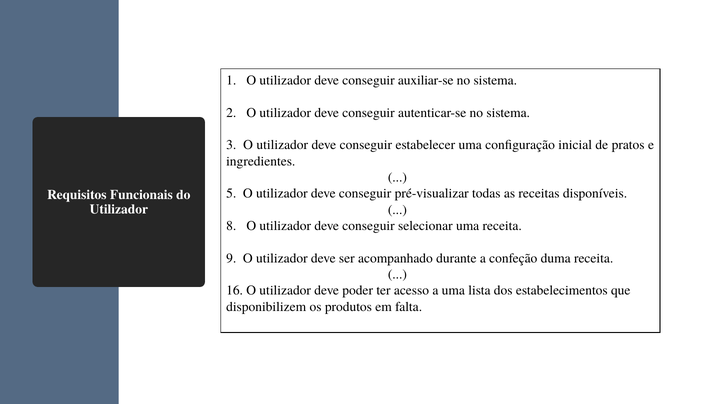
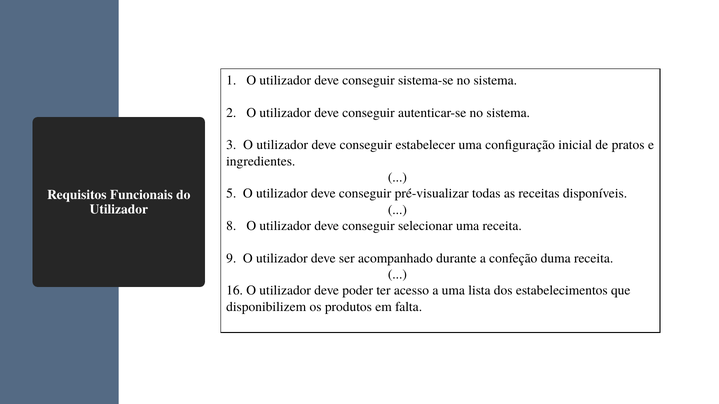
auxiliar-se: auxiliar-se -> sistema-se (426, 80)
